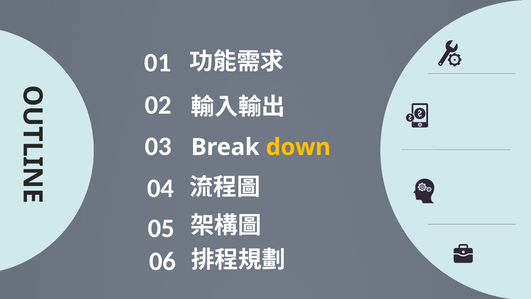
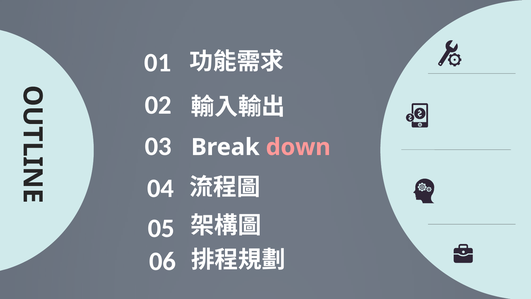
down colour: yellow -> pink (298, 147)
